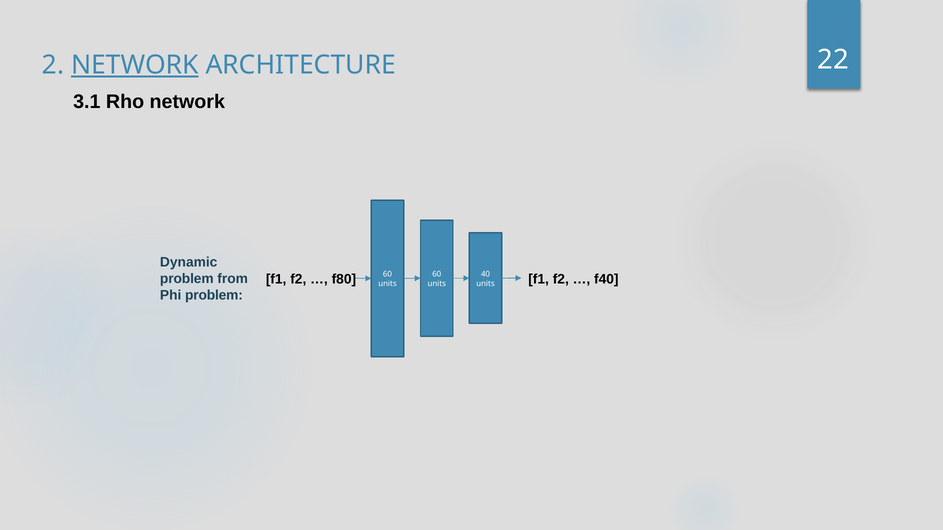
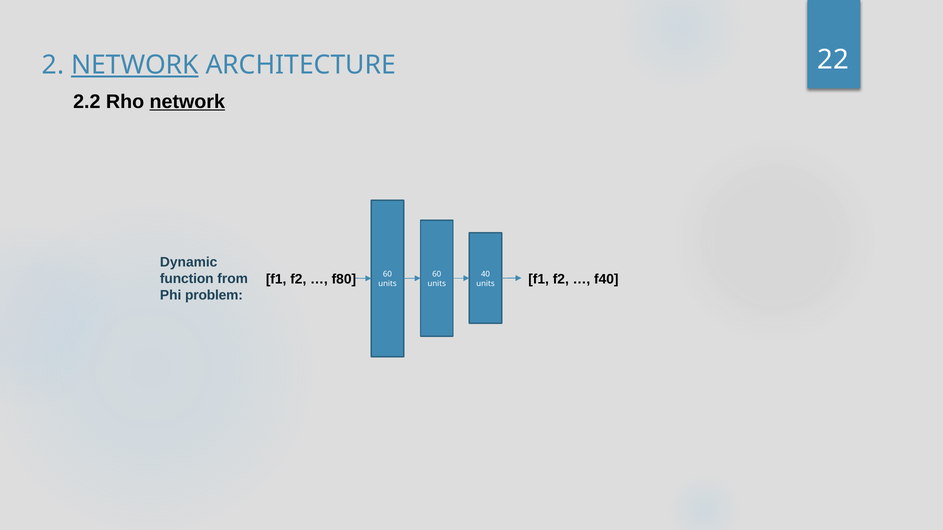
3.1: 3.1 -> 2.2 (87, 102)
network underline: none -> present (187, 102)
problem: problem -> function (187, 279)
